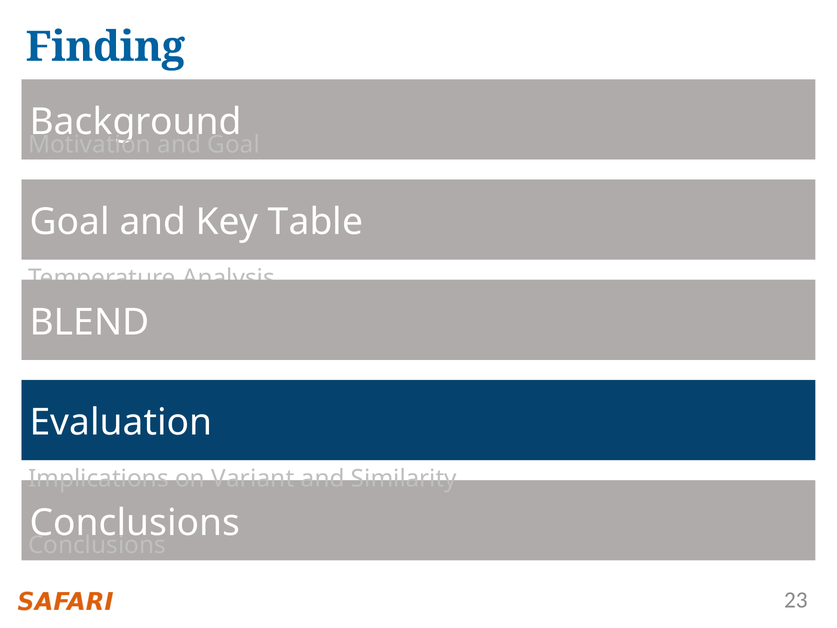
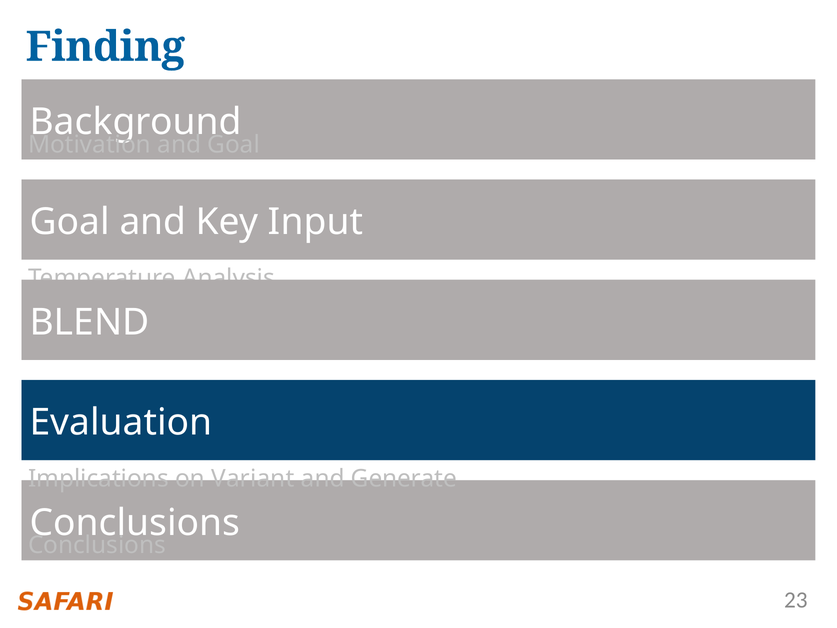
Table: Table -> Input (315, 222)
Similarity: Similarity -> Generate (404, 478)
